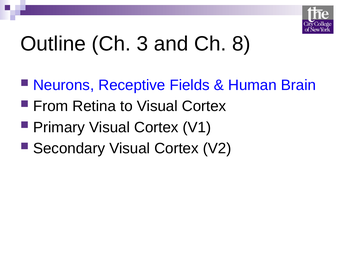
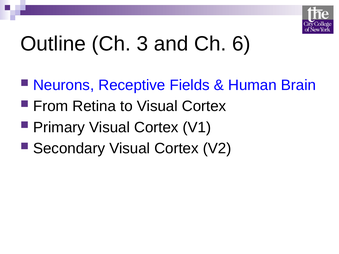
8: 8 -> 6 (241, 44)
